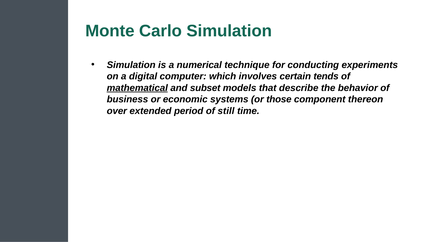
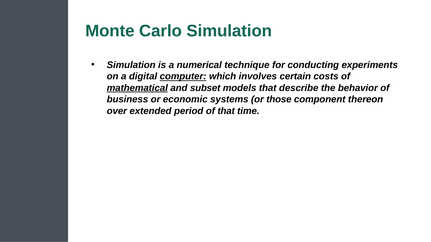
computer underline: none -> present (183, 77)
tends: tends -> costs (326, 77)
of still: still -> that (226, 111)
